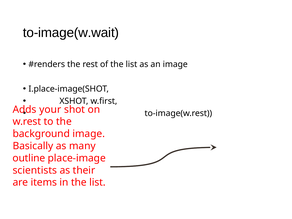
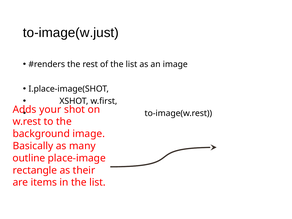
to-image(w.wait: to-image(w.wait -> to-image(w.just (71, 33)
scientists: scientists -> rectangle (35, 170)
